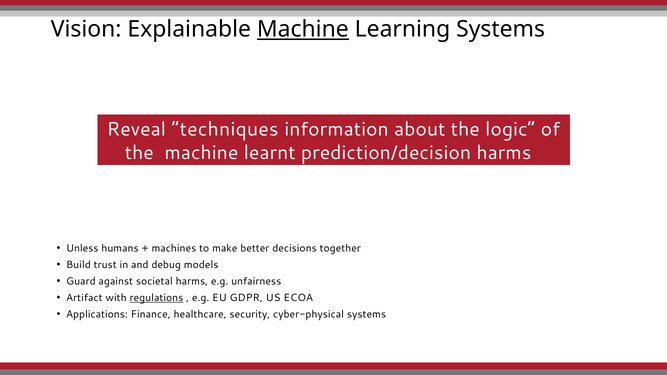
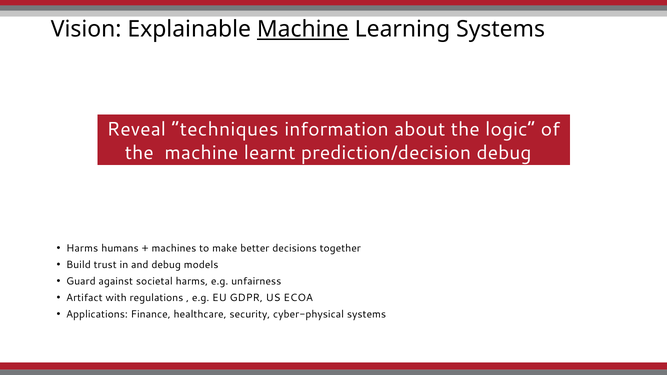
prediction/decision harms: harms -> debug (504, 153)
Unless: Unless -> Harms (82, 248)
regulations underline: present -> none (156, 298)
